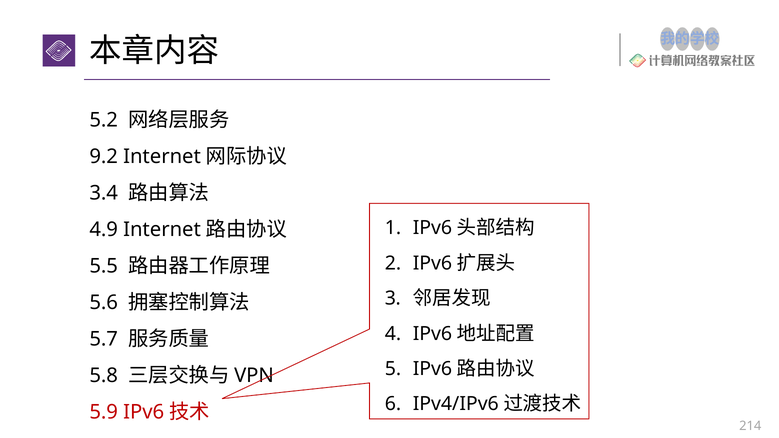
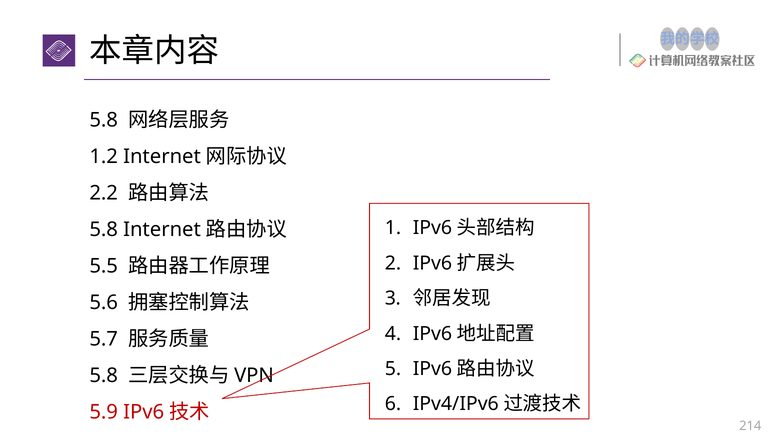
5.2: 5.2 -> 5.8 (104, 120)
9.2: 9.2 -> 1.2 (104, 157)
3.4: 3.4 -> 2.2 (104, 193)
4.9: 4.9 -> 5.8 (104, 230)
